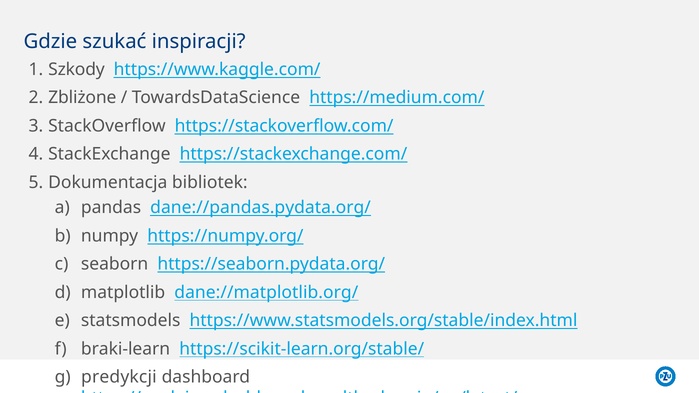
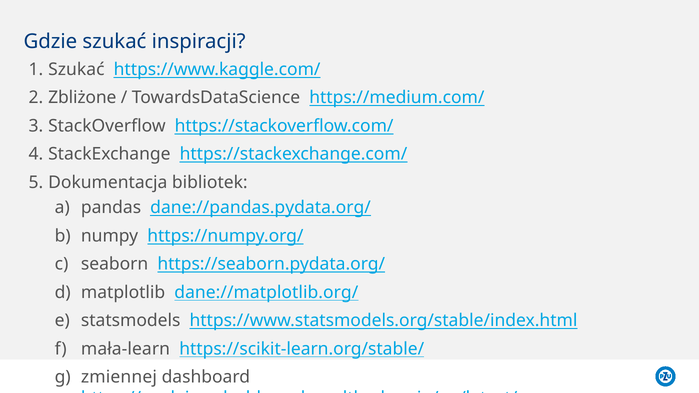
Szkody: Szkody -> Szukać (76, 69)
braki-learn: braki-learn -> mała-learn (125, 349)
predykcji: predykcji -> zmiennej (119, 377)
